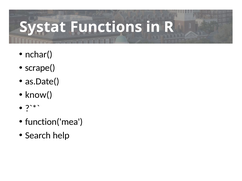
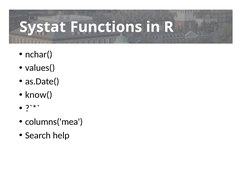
scrape(: scrape( -> values( (40, 68)
function('mea: function('mea -> columns('mea (54, 122)
